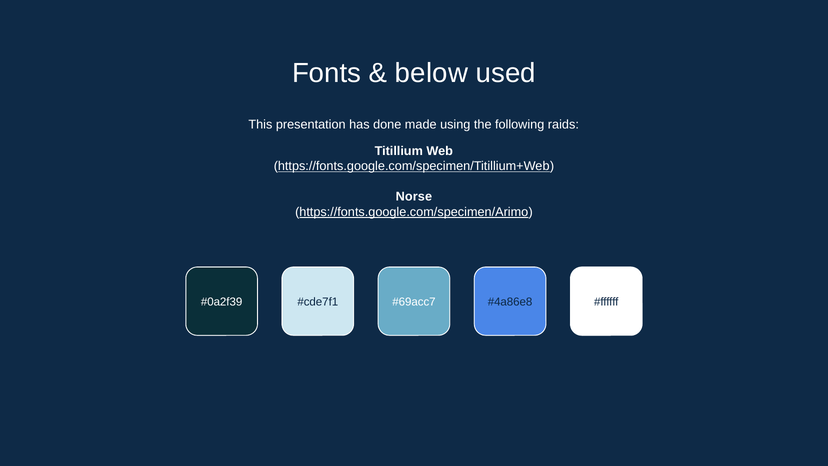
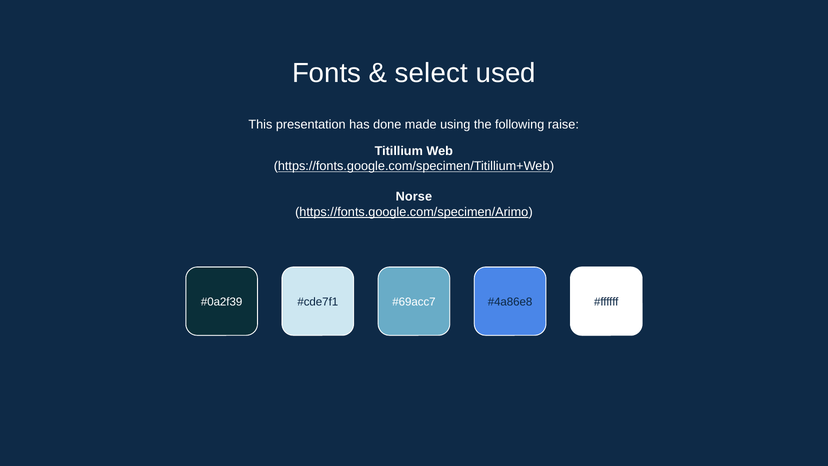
below: below -> select (431, 73)
raids: raids -> raise (563, 124)
